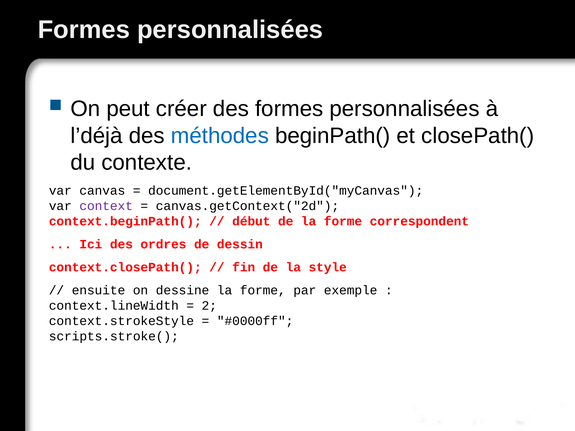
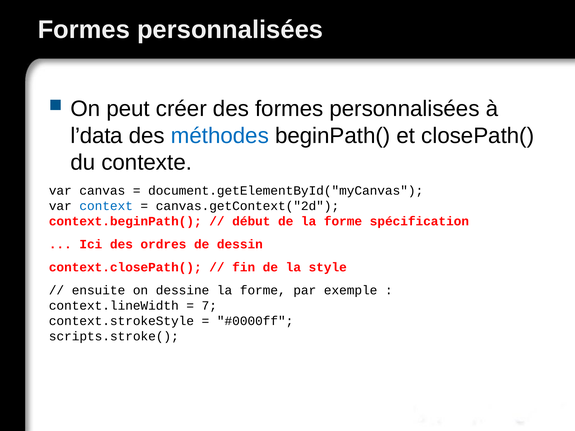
l’déjà: l’déjà -> l’data (97, 136)
context colour: purple -> blue (106, 206)
correspondent: correspondent -> spécification (419, 221)
2: 2 -> 7 (209, 306)
